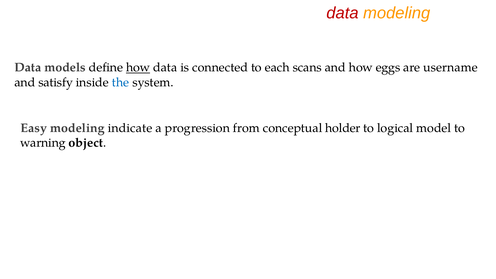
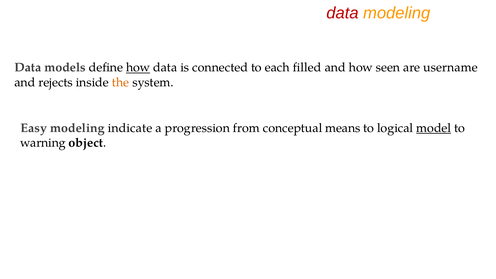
scans: scans -> filled (307, 68)
eggs: eggs -> seen (388, 68)
satisfy: satisfy -> rejects (56, 82)
the colour: blue -> orange (121, 82)
holder: holder -> means (343, 128)
model underline: none -> present (434, 128)
